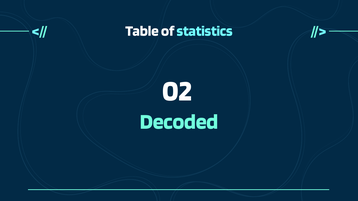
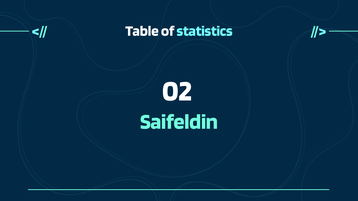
Decoded: Decoded -> Saifeldin (179, 122)
